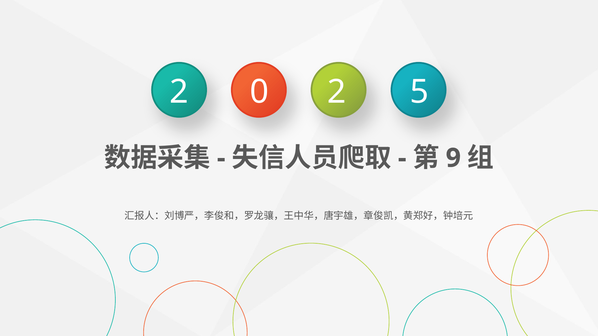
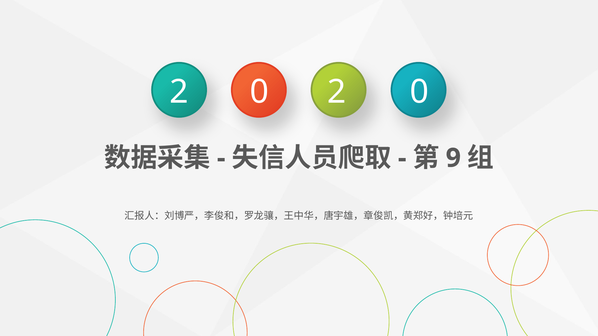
2 5: 5 -> 0 (419, 92)
